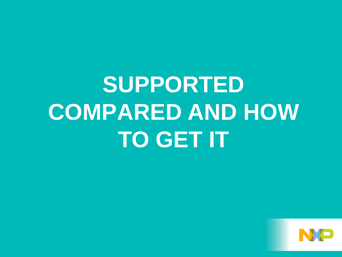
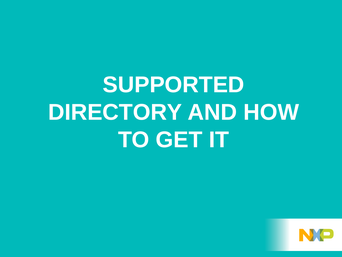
COMPARED: COMPARED -> DIRECTORY (115, 112)
